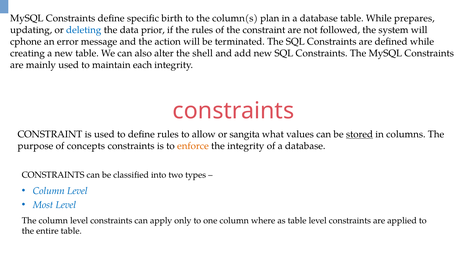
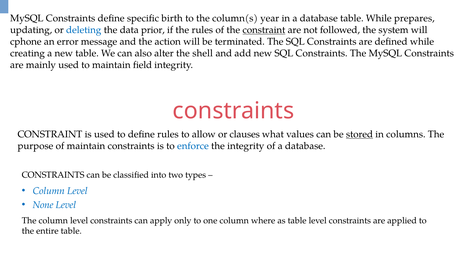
plan: plan -> year (270, 18)
constraint underline: none -> present (264, 30)
each: each -> field (143, 65)
sangita: sangita -> clauses (245, 134)
of concepts: concepts -> maintain (86, 146)
enforce colour: orange -> blue (193, 146)
Most: Most -> None (43, 205)
